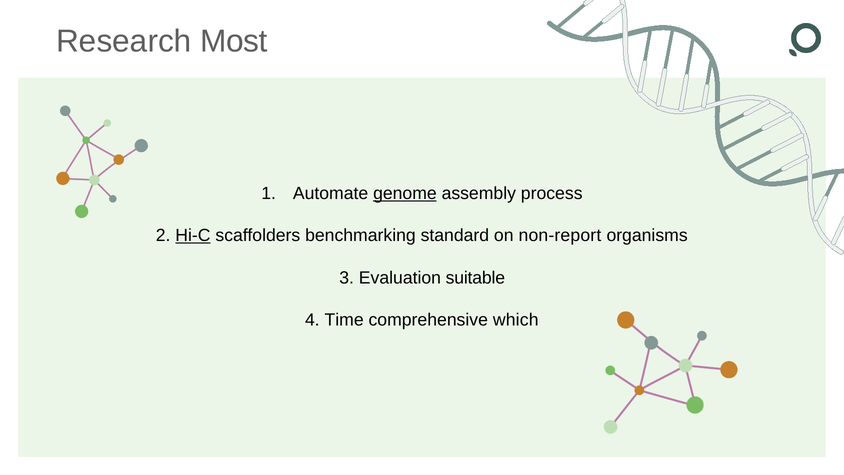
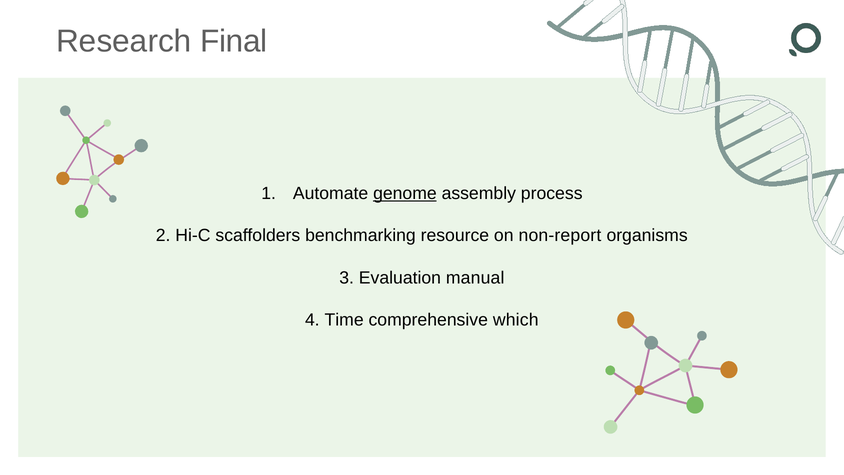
Most: Most -> Final (234, 41)
Hi-C underline: present -> none (193, 235)
standard: standard -> resource (455, 235)
suitable: suitable -> manual (475, 278)
